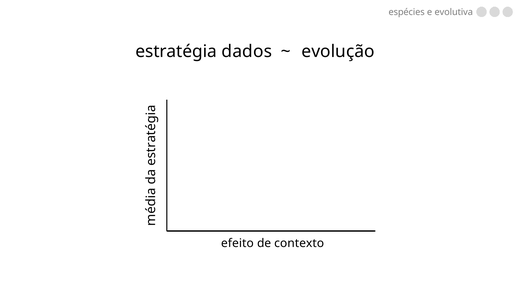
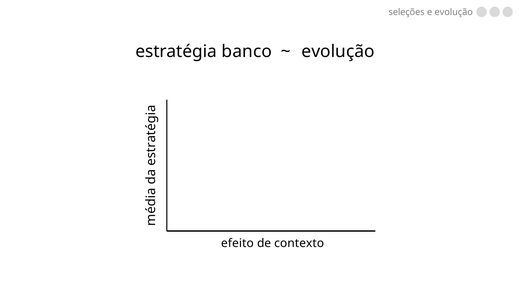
espécies: espécies -> seleções (407, 12)
e evolutiva: evolutiva -> evolução (454, 12)
dados: dados -> banco (247, 51)
